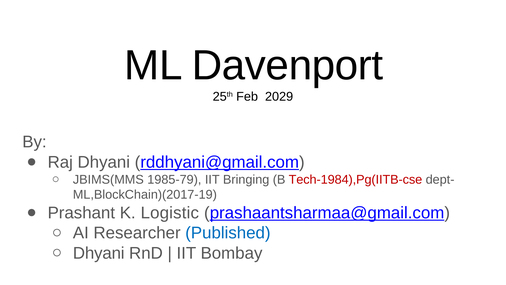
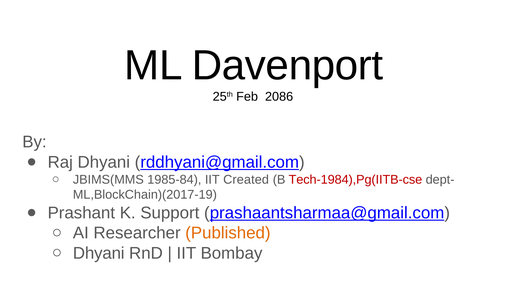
2029: 2029 -> 2086 (279, 96)
1985-79: 1985-79 -> 1985-84 (174, 179)
Bringing: Bringing -> Created (246, 179)
Logistic: Logistic -> Support (170, 213)
Published colour: blue -> orange (228, 233)
